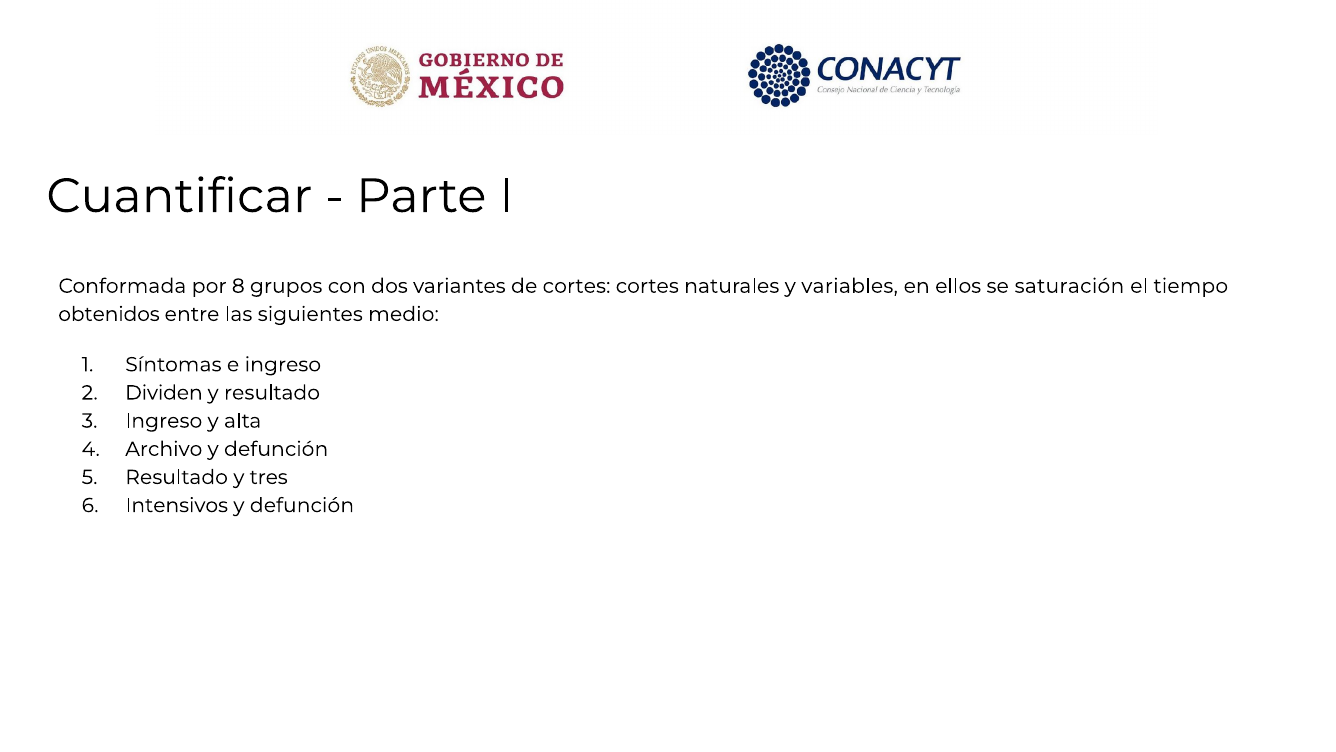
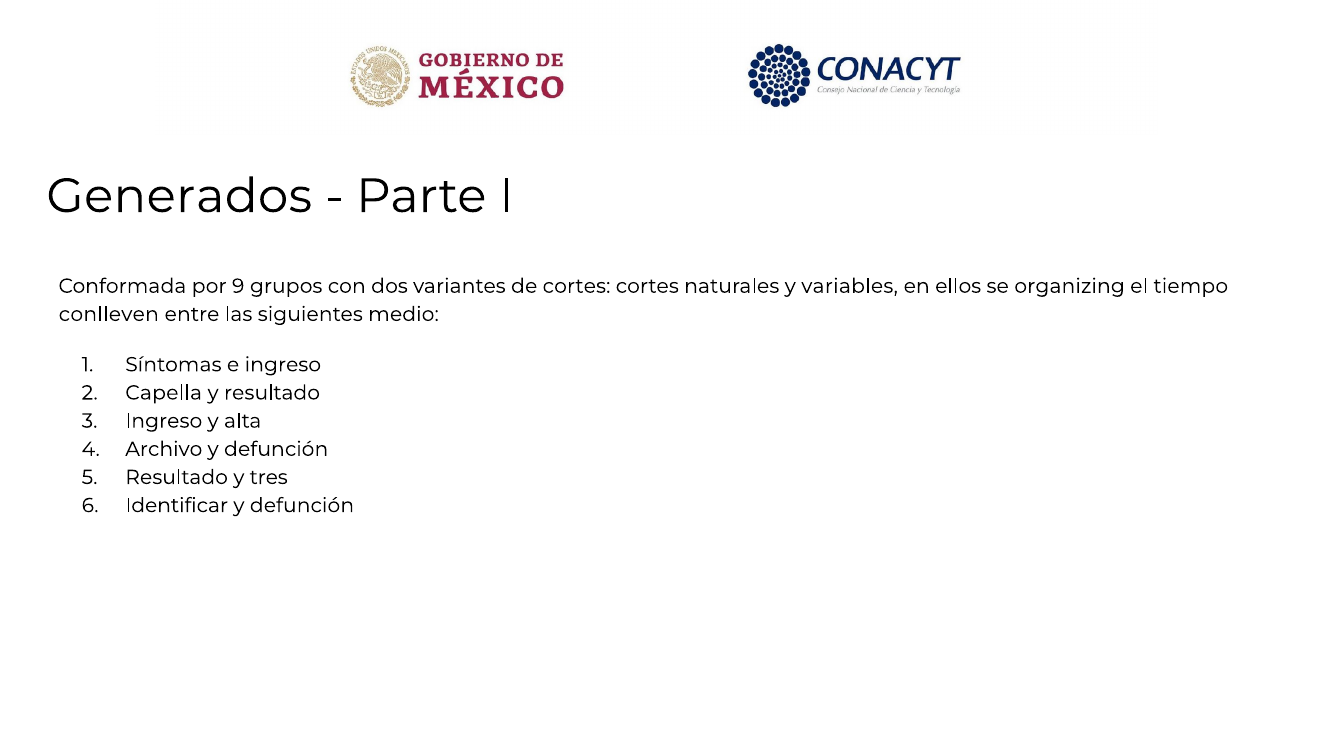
Cuantificar: Cuantificar -> Generados (179, 196)
8: 8 -> 9 (238, 286)
saturación: saturación -> organizing (1070, 286)
obtenidos: obtenidos -> conlleven (109, 314)
Dividen: Dividen -> Capella (164, 393)
Intensivos: Intensivos -> Identificar (177, 505)
